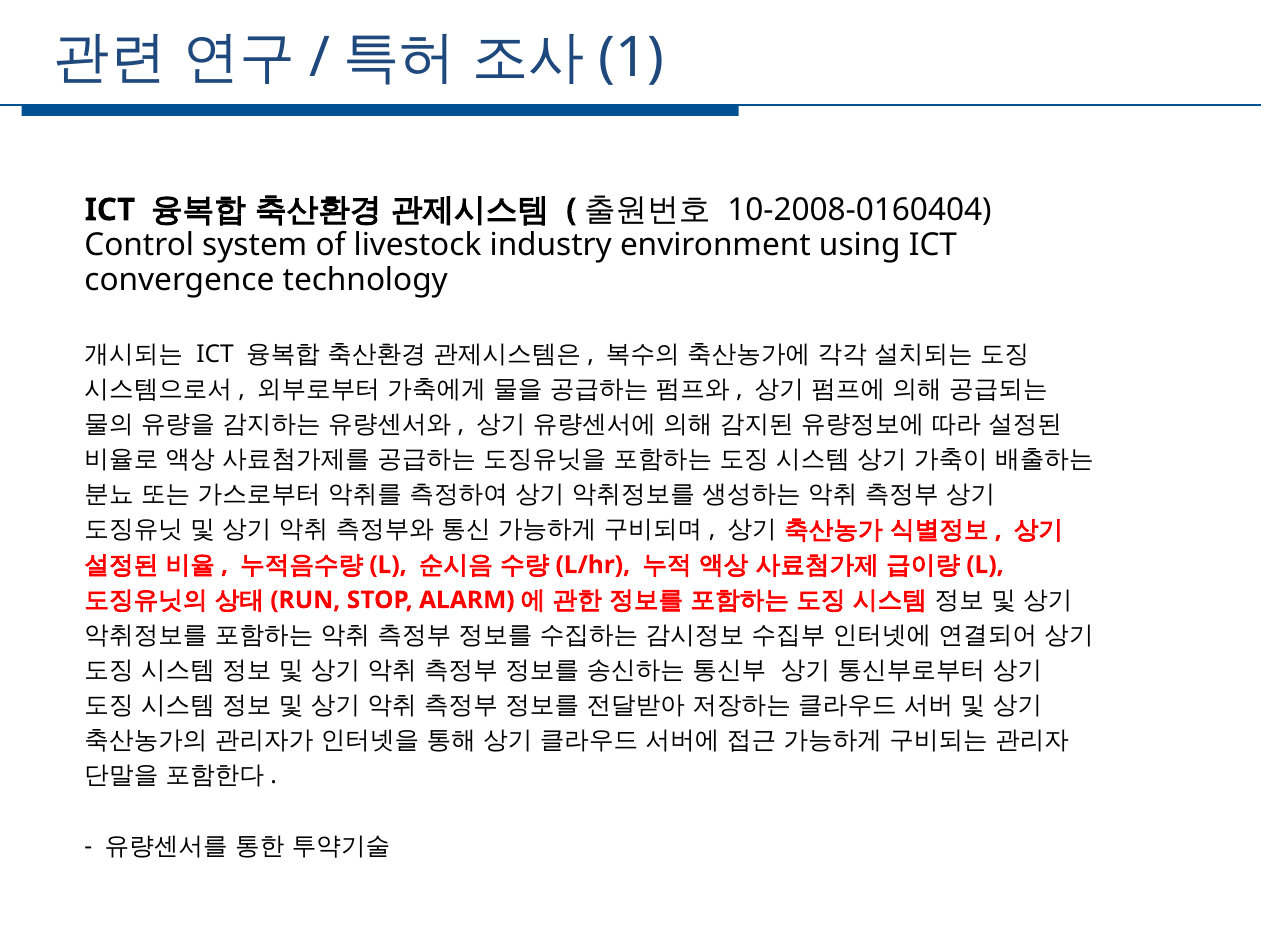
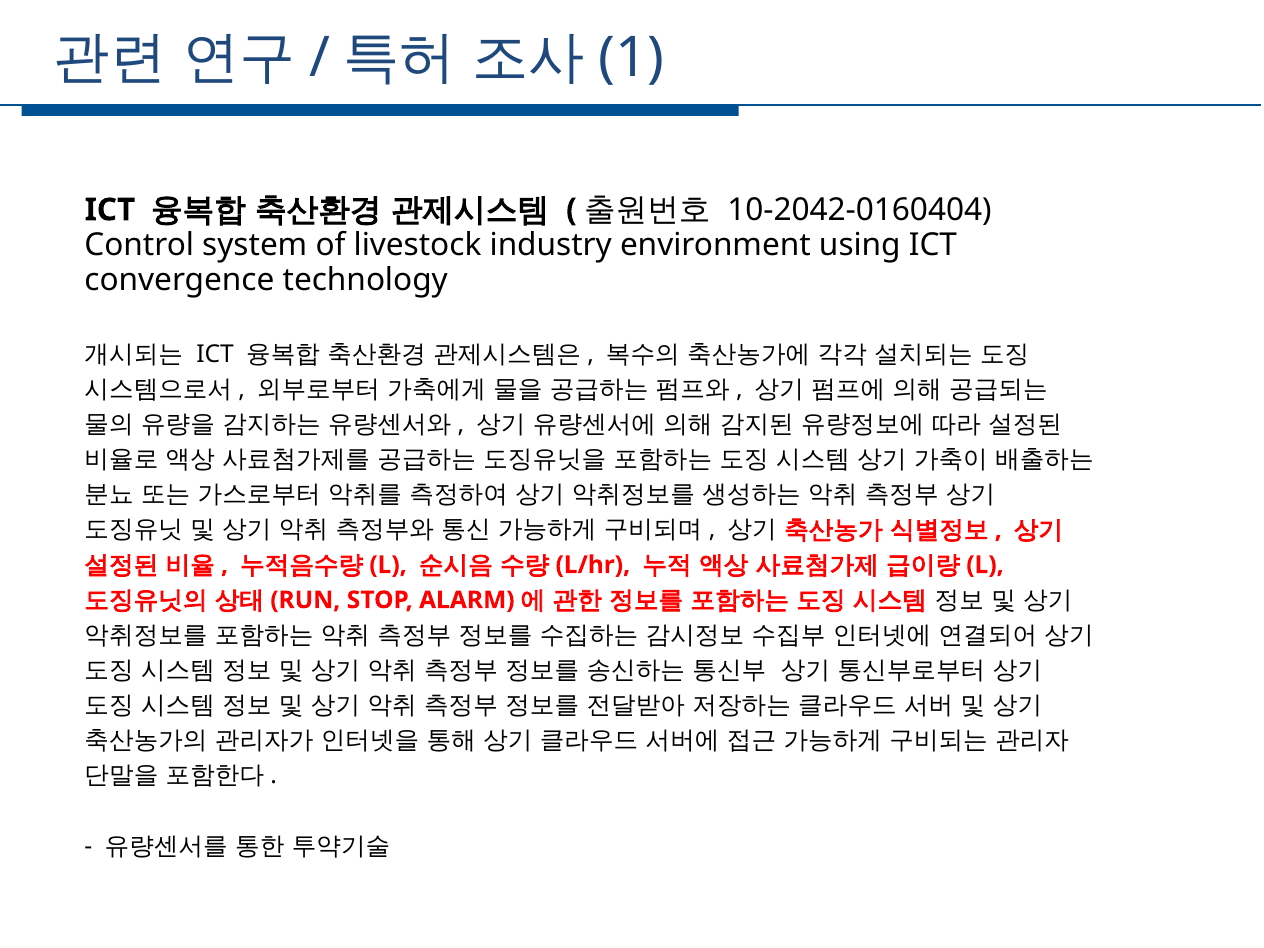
10-2008-0160404: 10-2008-0160404 -> 10-2042-0160404 (859, 210)
